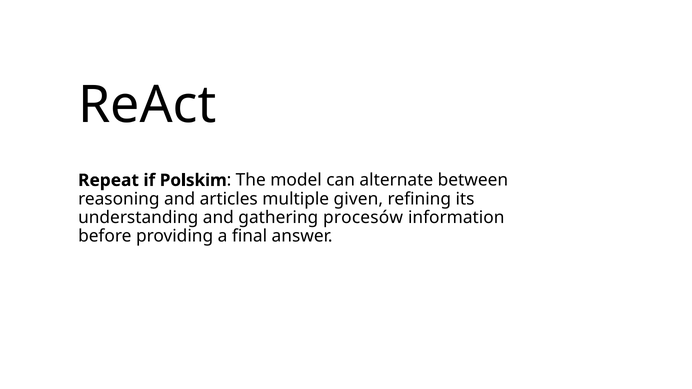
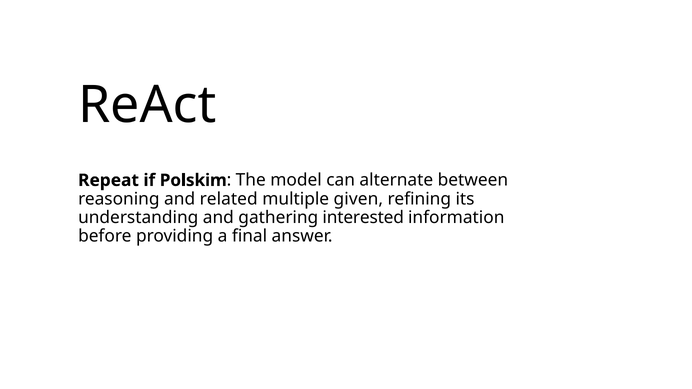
articles: articles -> related (229, 199)
procesów: procesów -> interested (363, 218)
